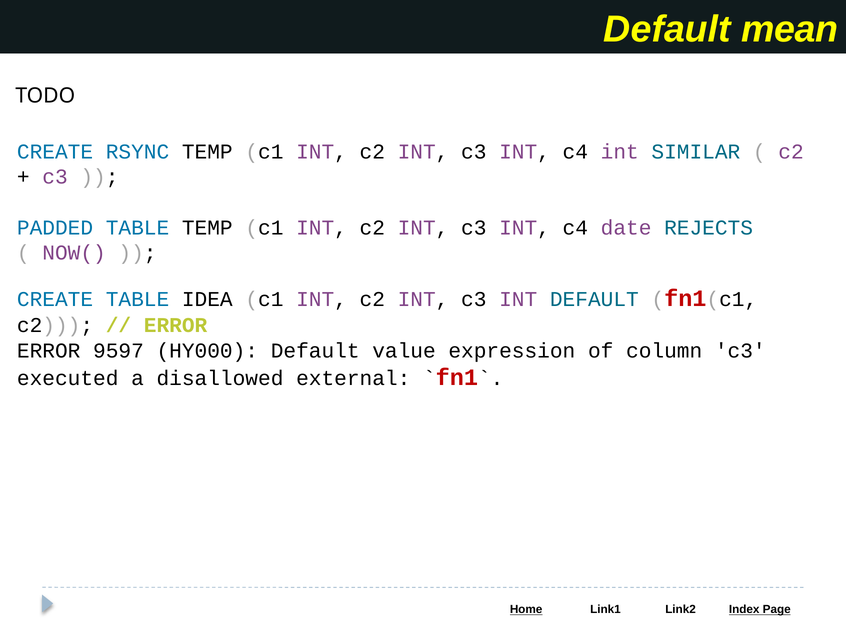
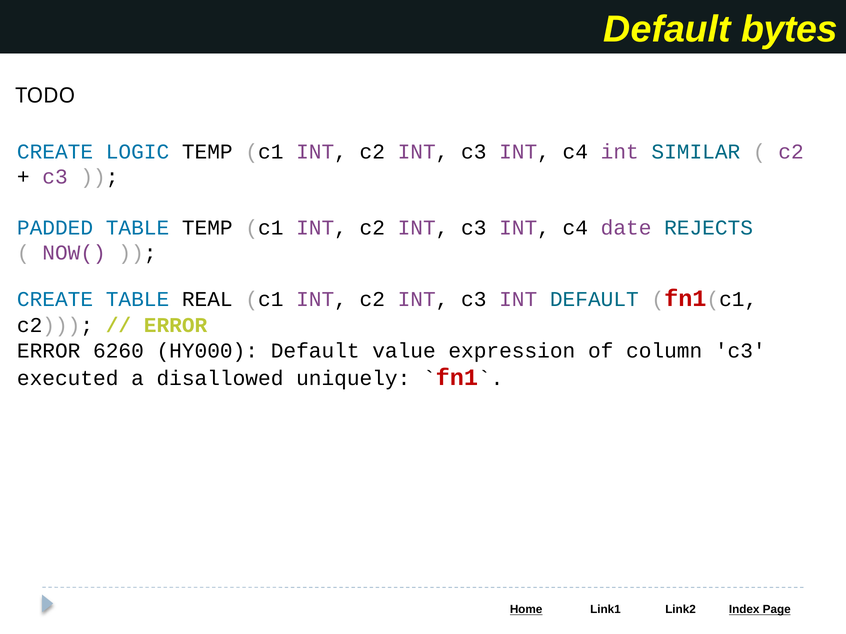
mean: mean -> bytes (790, 29)
RSYNC: RSYNC -> LOGIC (138, 152)
IDEA: IDEA -> REAL (207, 300)
9597: 9597 -> 6260 (118, 351)
external: external -> uniquely (353, 379)
